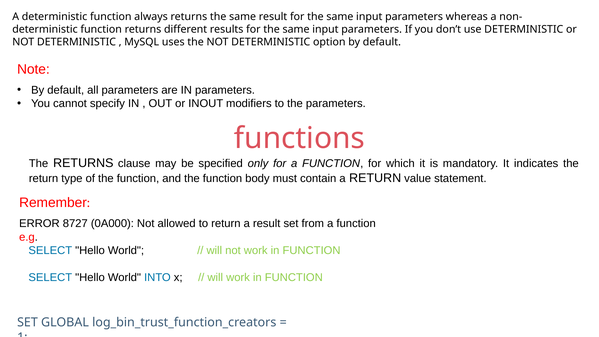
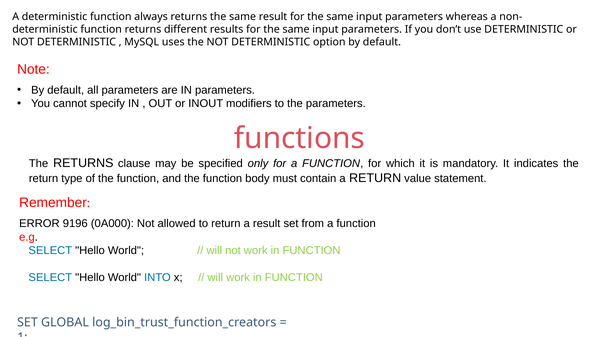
8727: 8727 -> 9196 (75, 223)
